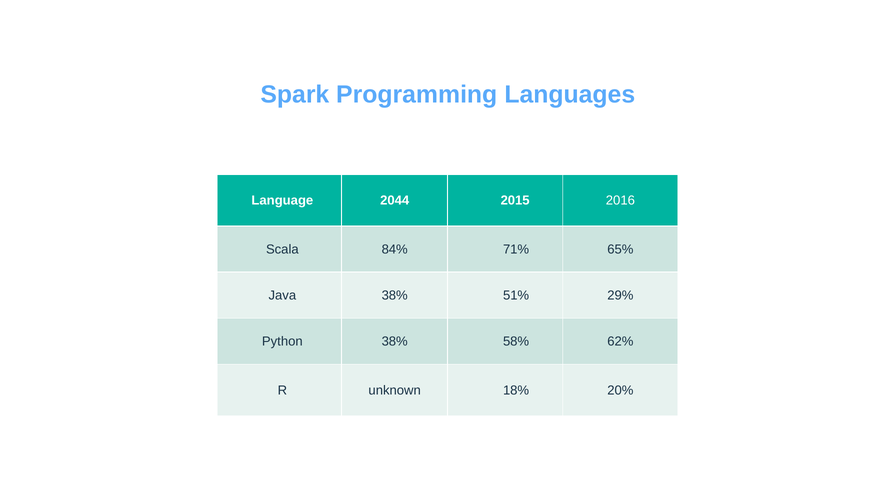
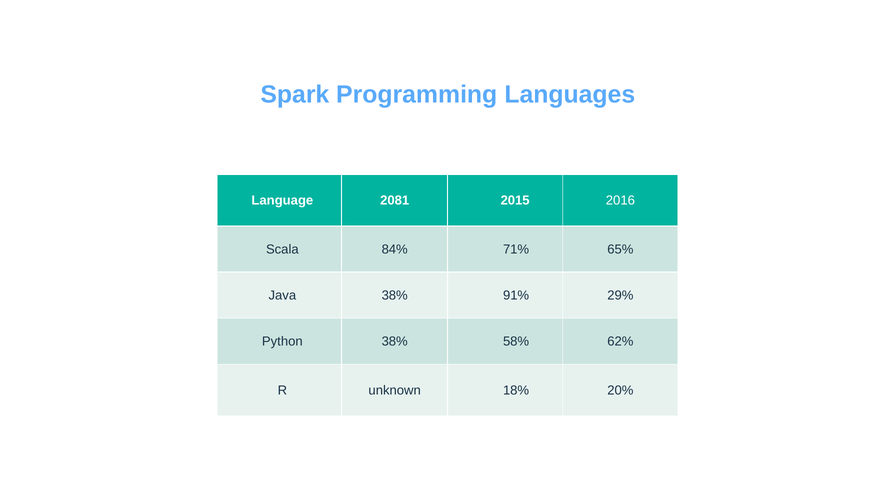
2044: 2044 -> 2081 (395, 200)
51%: 51% -> 91% (516, 295)
